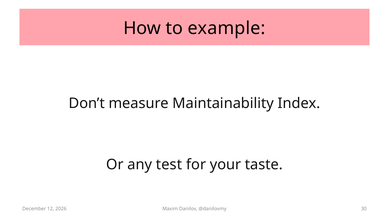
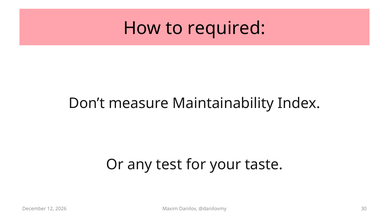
example: example -> required (226, 28)
